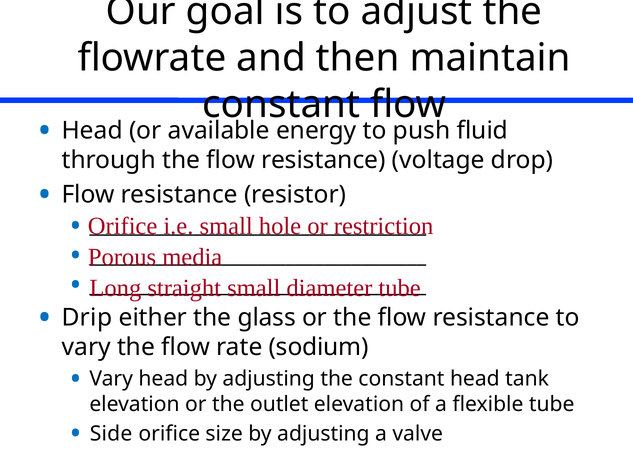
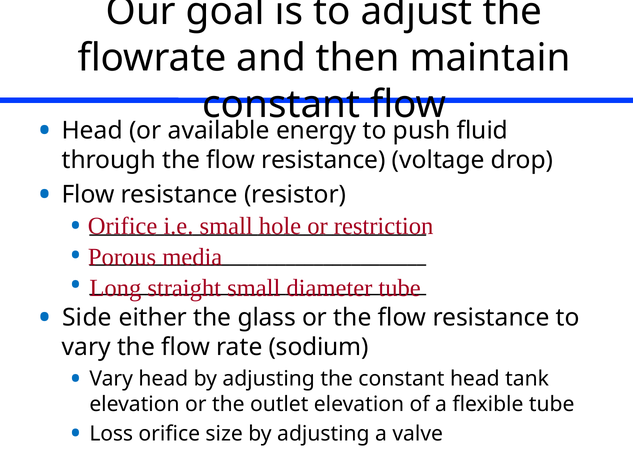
Drip: Drip -> Side (87, 318)
Side: Side -> Loss (111, 433)
